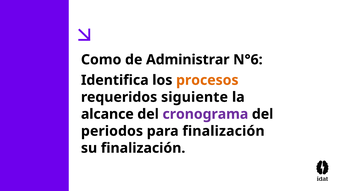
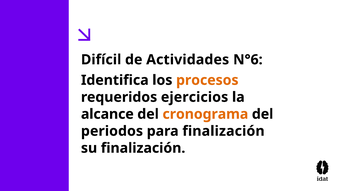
Como: Como -> Difícil (101, 60)
Administrar: Administrar -> Actividades (188, 60)
siguiente: siguiente -> ejercicios (195, 97)
cronograma colour: purple -> orange (205, 114)
